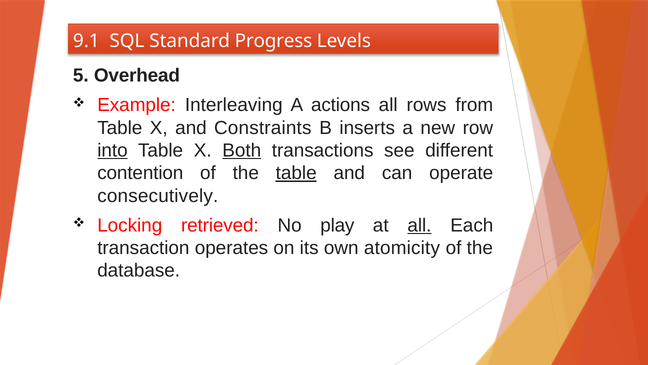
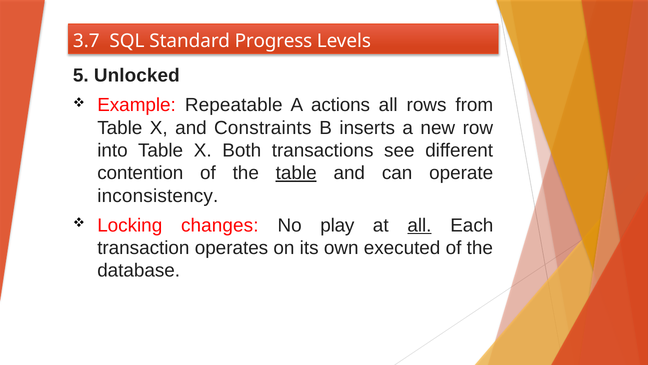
9.1: 9.1 -> 3.7 (86, 41)
Overhead: Overhead -> Unlocked (137, 76)
Interleaving: Interleaving -> Repeatable (234, 105)
into underline: present -> none (112, 150)
Both underline: present -> none (242, 150)
consecutively: consecutively -> inconsistency (158, 196)
retrieved: retrieved -> changes (220, 225)
atomicity: atomicity -> executed (402, 248)
